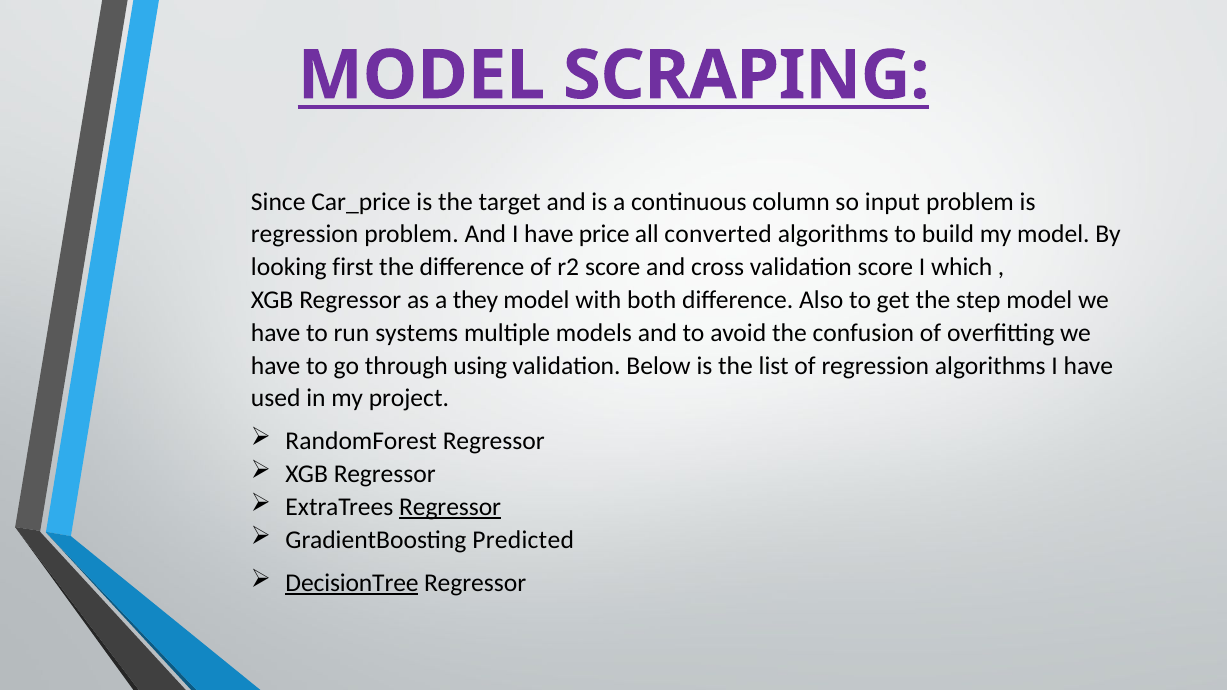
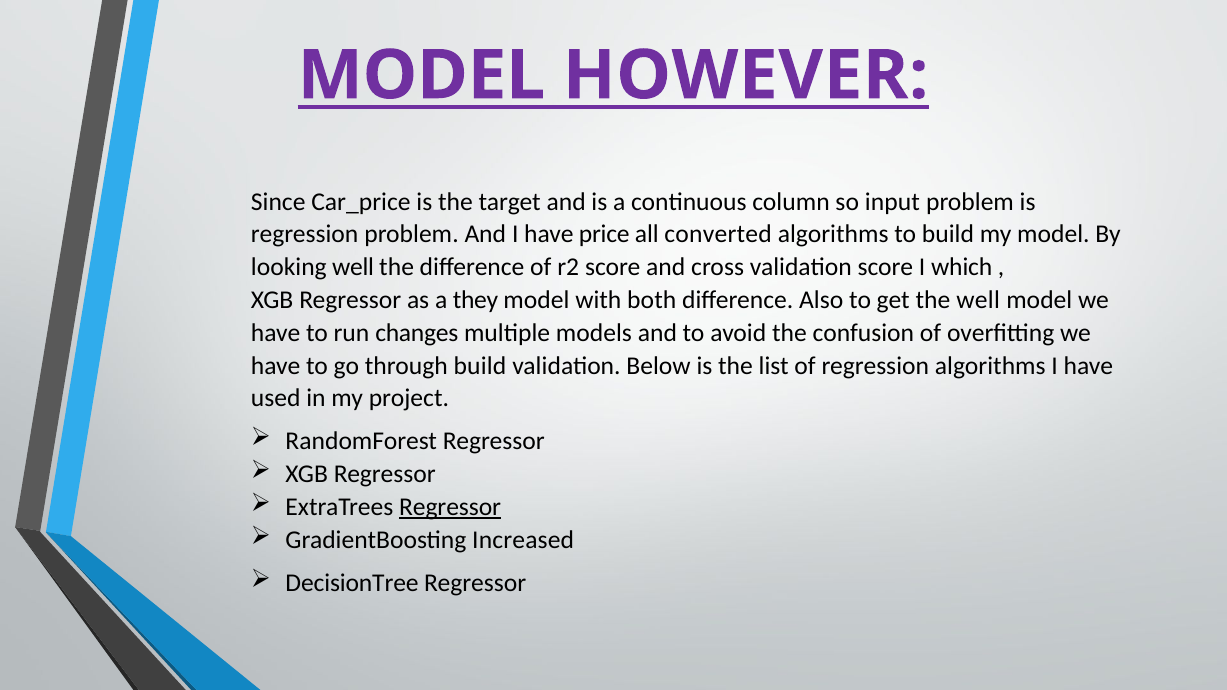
SCRAPING: SCRAPING -> HOWEVER (746, 76)
looking first: first -> well (353, 267)
the step: step -> well (978, 300)
systems: systems -> changes (417, 333)
through using: using -> build (480, 366)
Predicted: Predicted -> Increased (523, 540)
DecisionTree underline: present -> none (352, 583)
